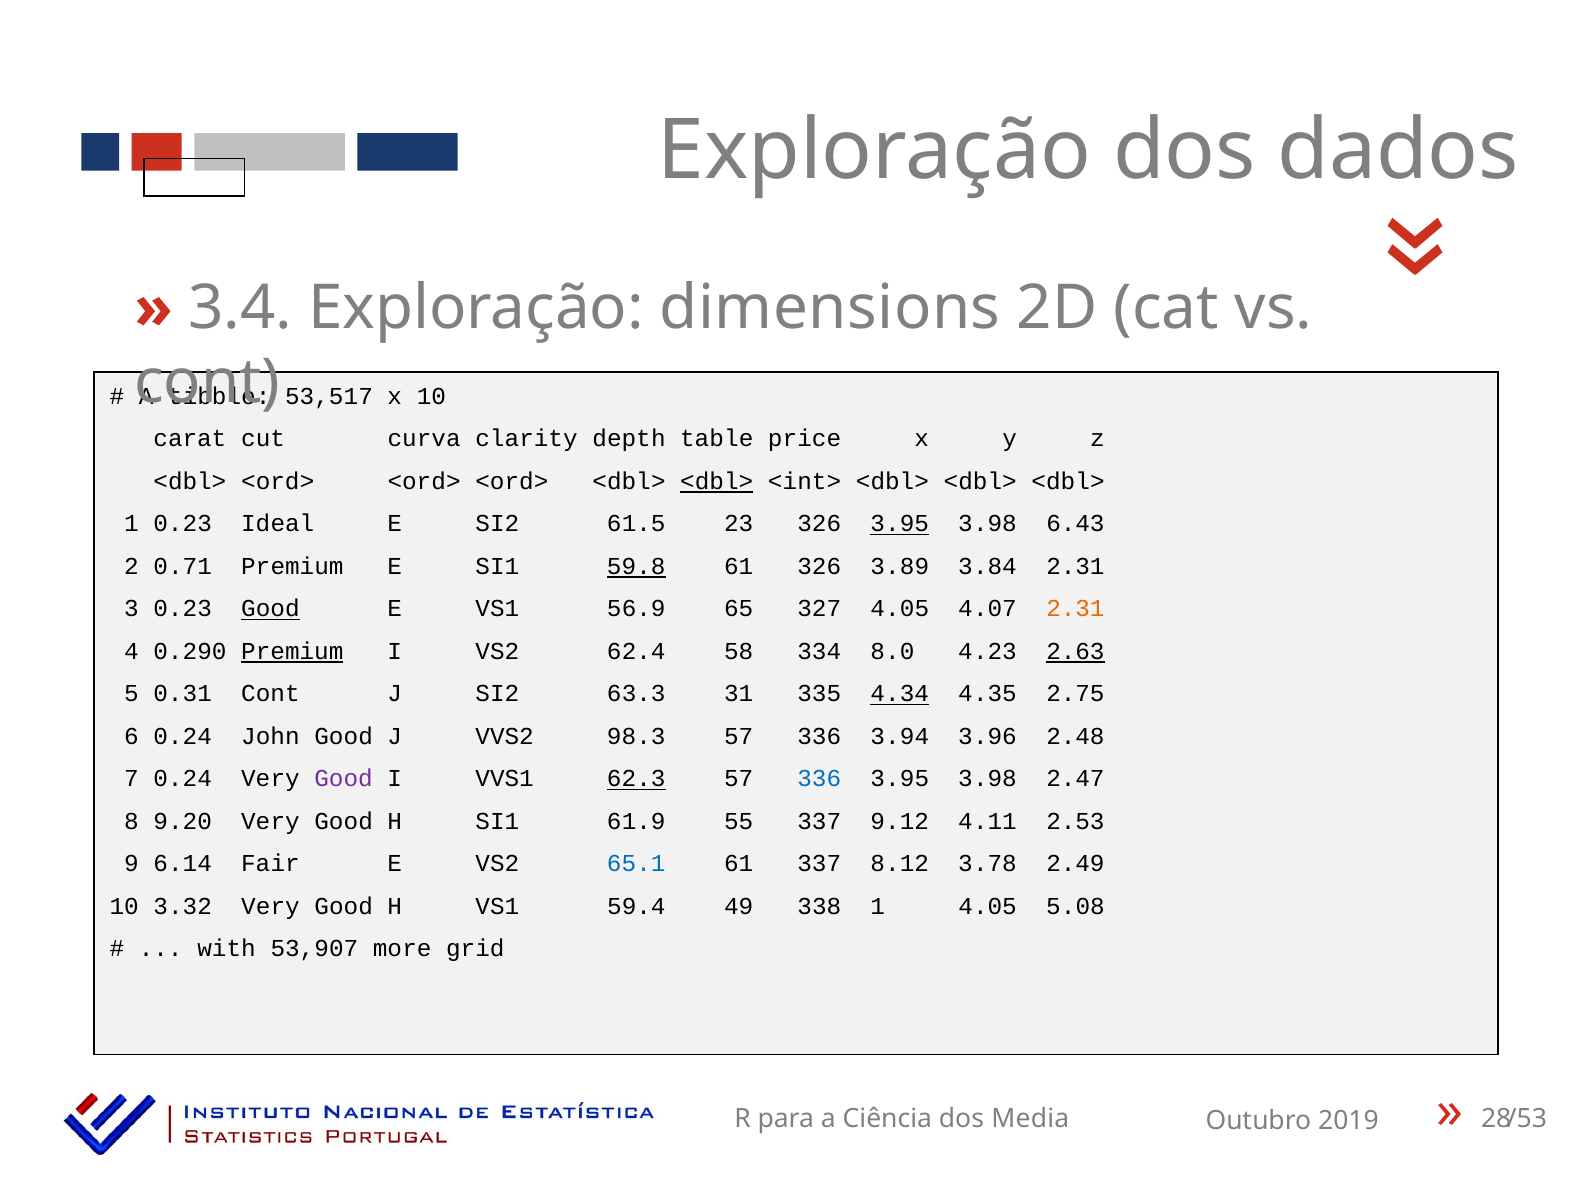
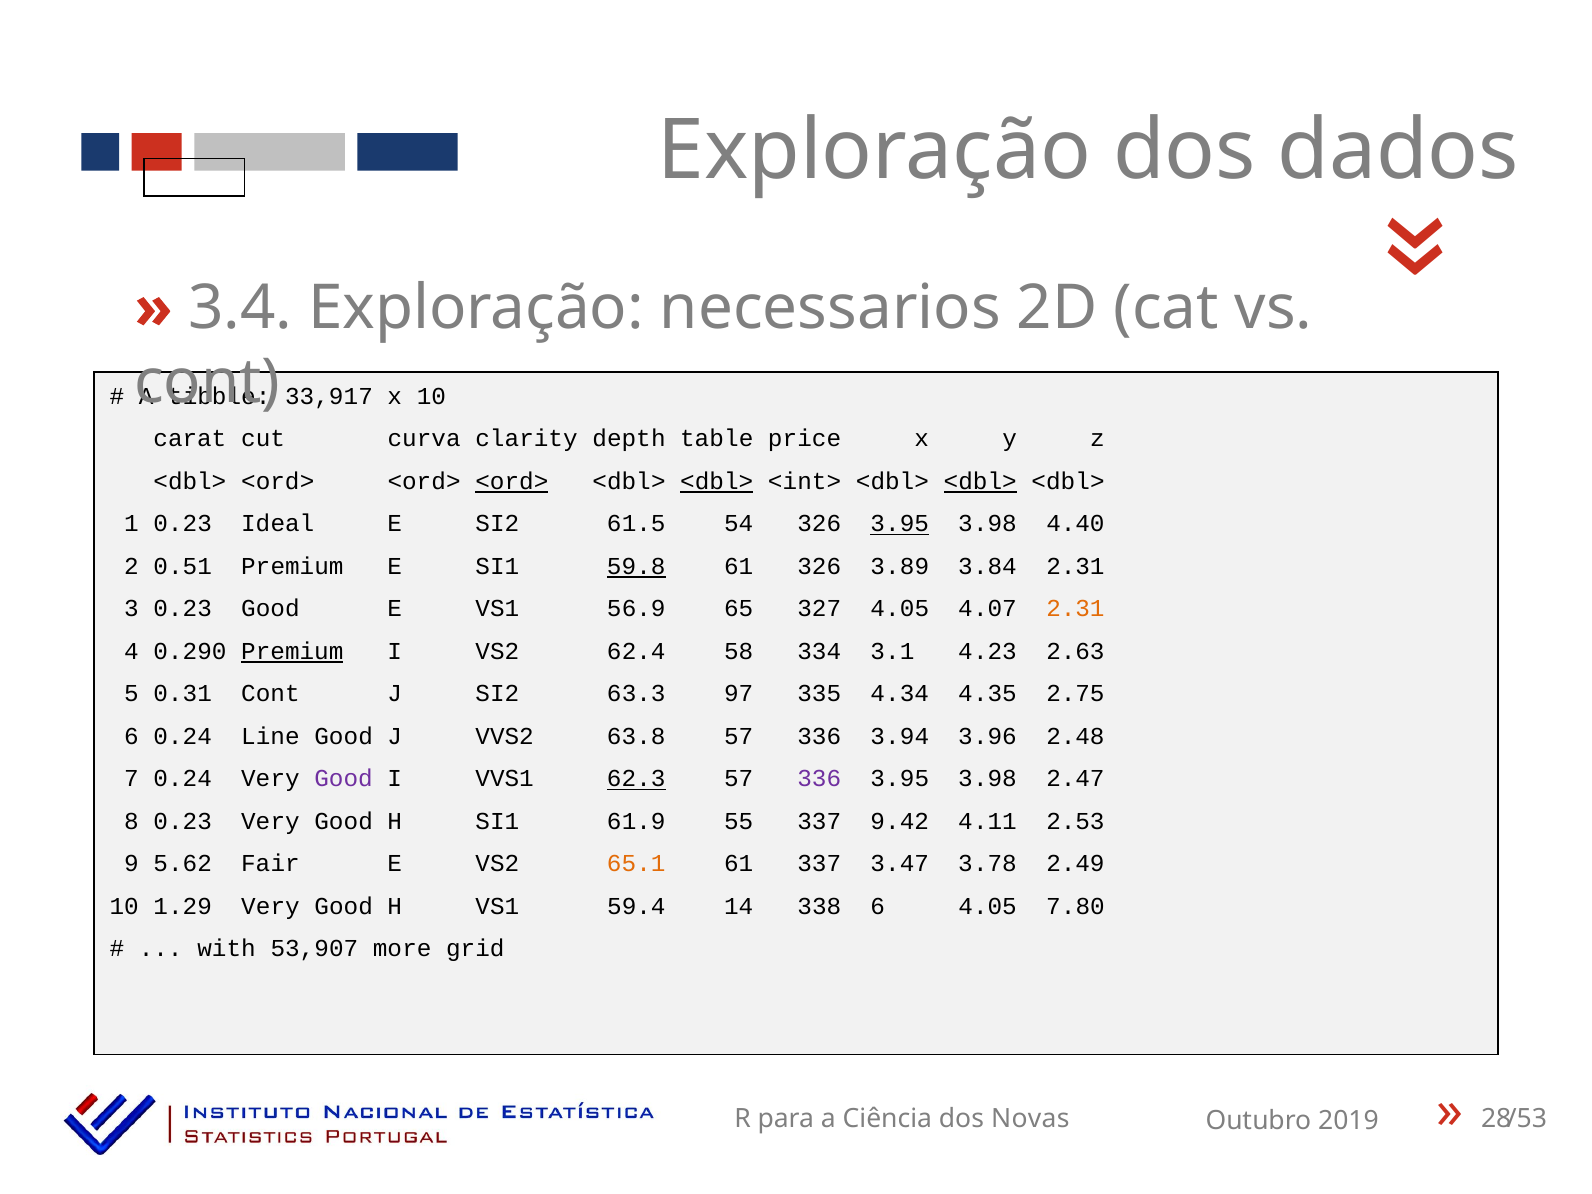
dimensions: dimensions -> necessarios (830, 308)
53,517: 53,517 -> 33,917 (329, 396)
<ord> underline: none -> present (512, 481)
<dbl> underline: none -> present (980, 481)
23: 23 -> 54 (739, 524)
6.43: 6.43 -> 4.40 (1075, 524)
0.71: 0.71 -> 0.51 (183, 566)
Good underline: present -> none (270, 609)
8.0: 8.0 -> 3.1 (892, 651)
2.63 underline: present -> none (1075, 651)
31: 31 -> 97 (739, 694)
4.34 underline: present -> none (900, 694)
John: John -> Line (270, 736)
98.3: 98.3 -> 63.8 (636, 736)
336 colour: blue -> purple (819, 779)
8 9.20: 9.20 -> 0.23 (183, 821)
9.12: 9.12 -> 9.42 (900, 821)
6.14: 6.14 -> 5.62 (183, 864)
65.1 colour: blue -> orange (636, 864)
8.12: 8.12 -> 3.47 (900, 864)
3.32: 3.32 -> 1.29 (183, 906)
49: 49 -> 14 (739, 906)
338 1: 1 -> 6 (878, 906)
5.08: 5.08 -> 7.80 (1075, 906)
Media: Media -> Novas (1030, 1119)
